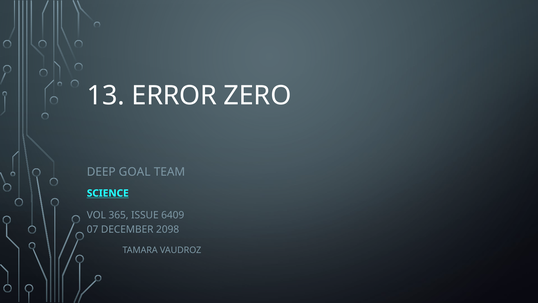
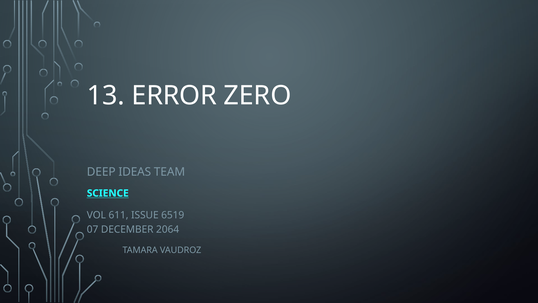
GOAL: GOAL -> IDEAS (135, 172)
365: 365 -> 611 (119, 215)
6409: 6409 -> 6519 (173, 215)
2098: 2098 -> 2064 (168, 229)
